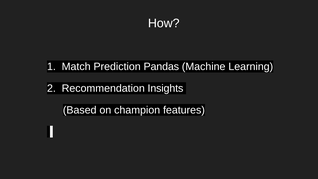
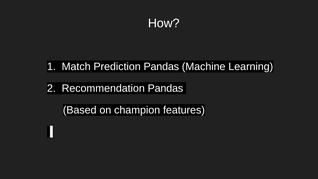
Recommendation Insights: Insights -> Pandas (165, 88)
